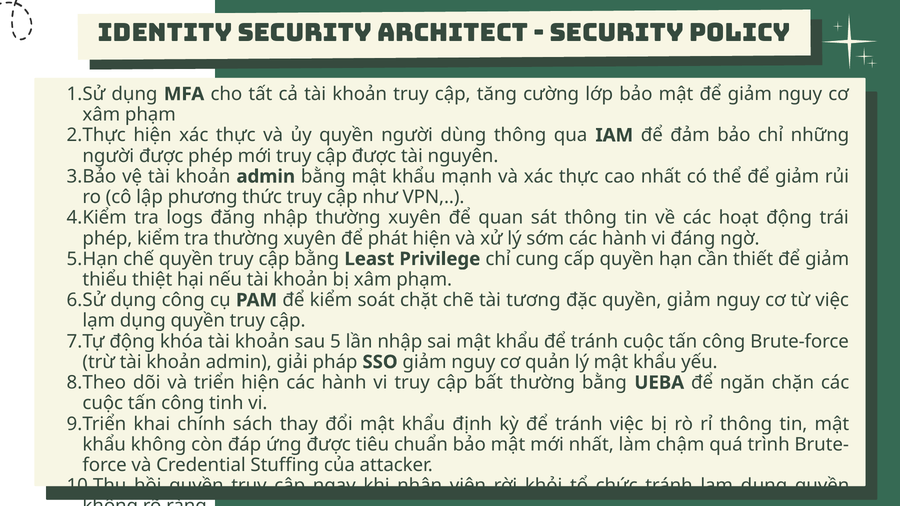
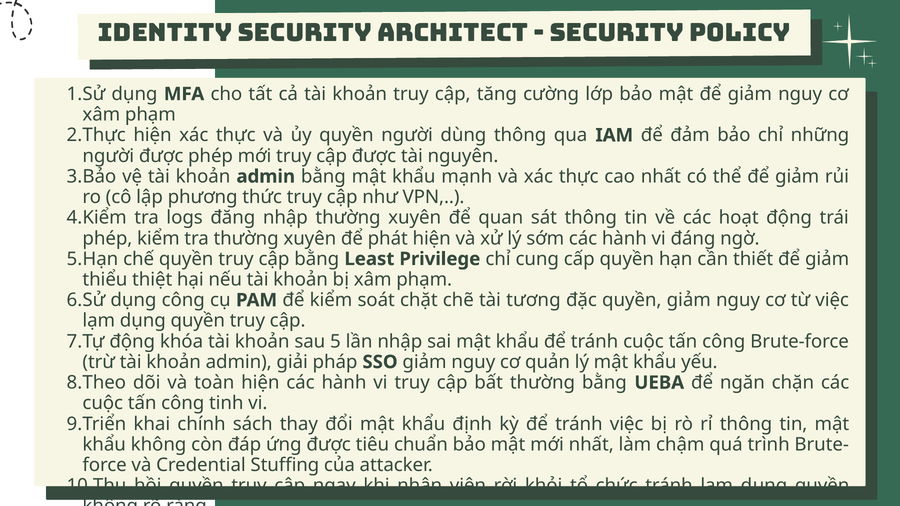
triển: triển -> toàn (214, 383)
